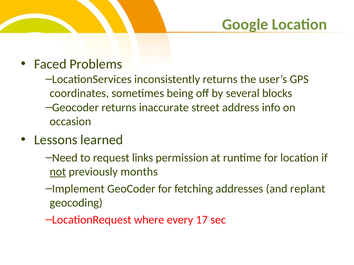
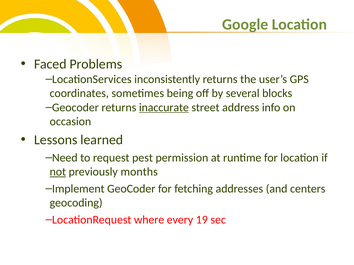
inaccurate underline: none -> present (164, 108)
links: links -> pest (143, 158)
replant: replant -> centers (308, 189)
17: 17 -> 19 (202, 220)
